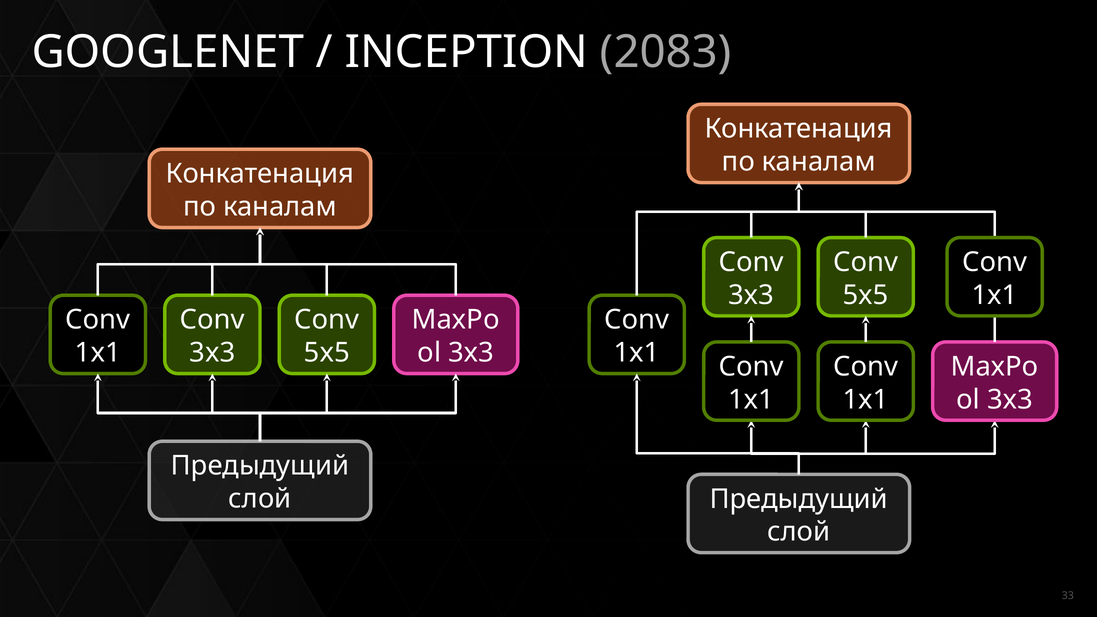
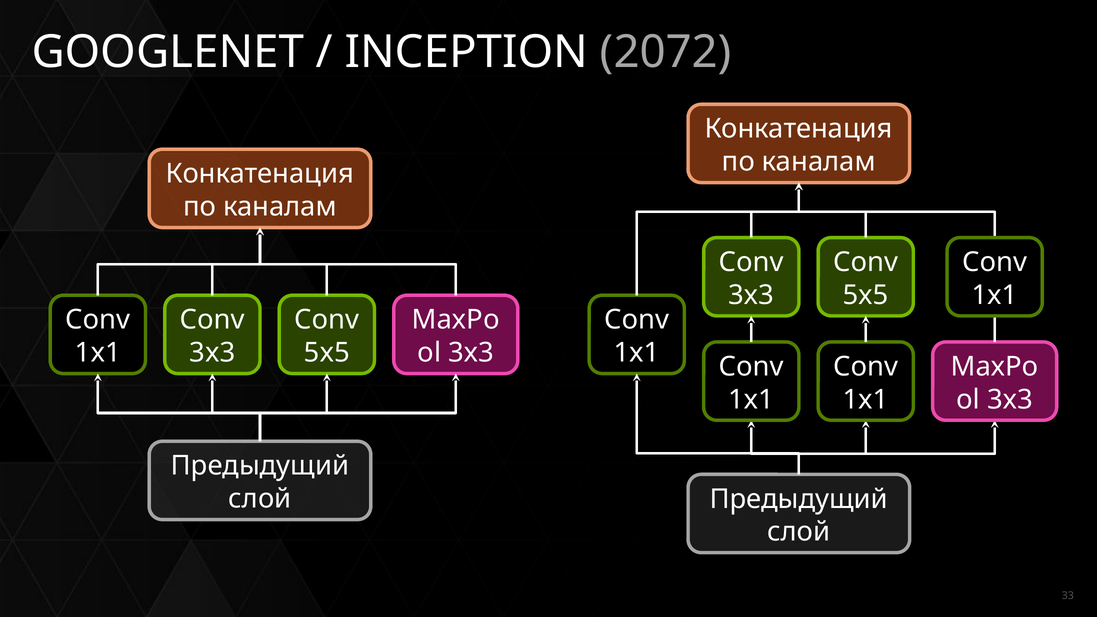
2083: 2083 -> 2072 (666, 52)
